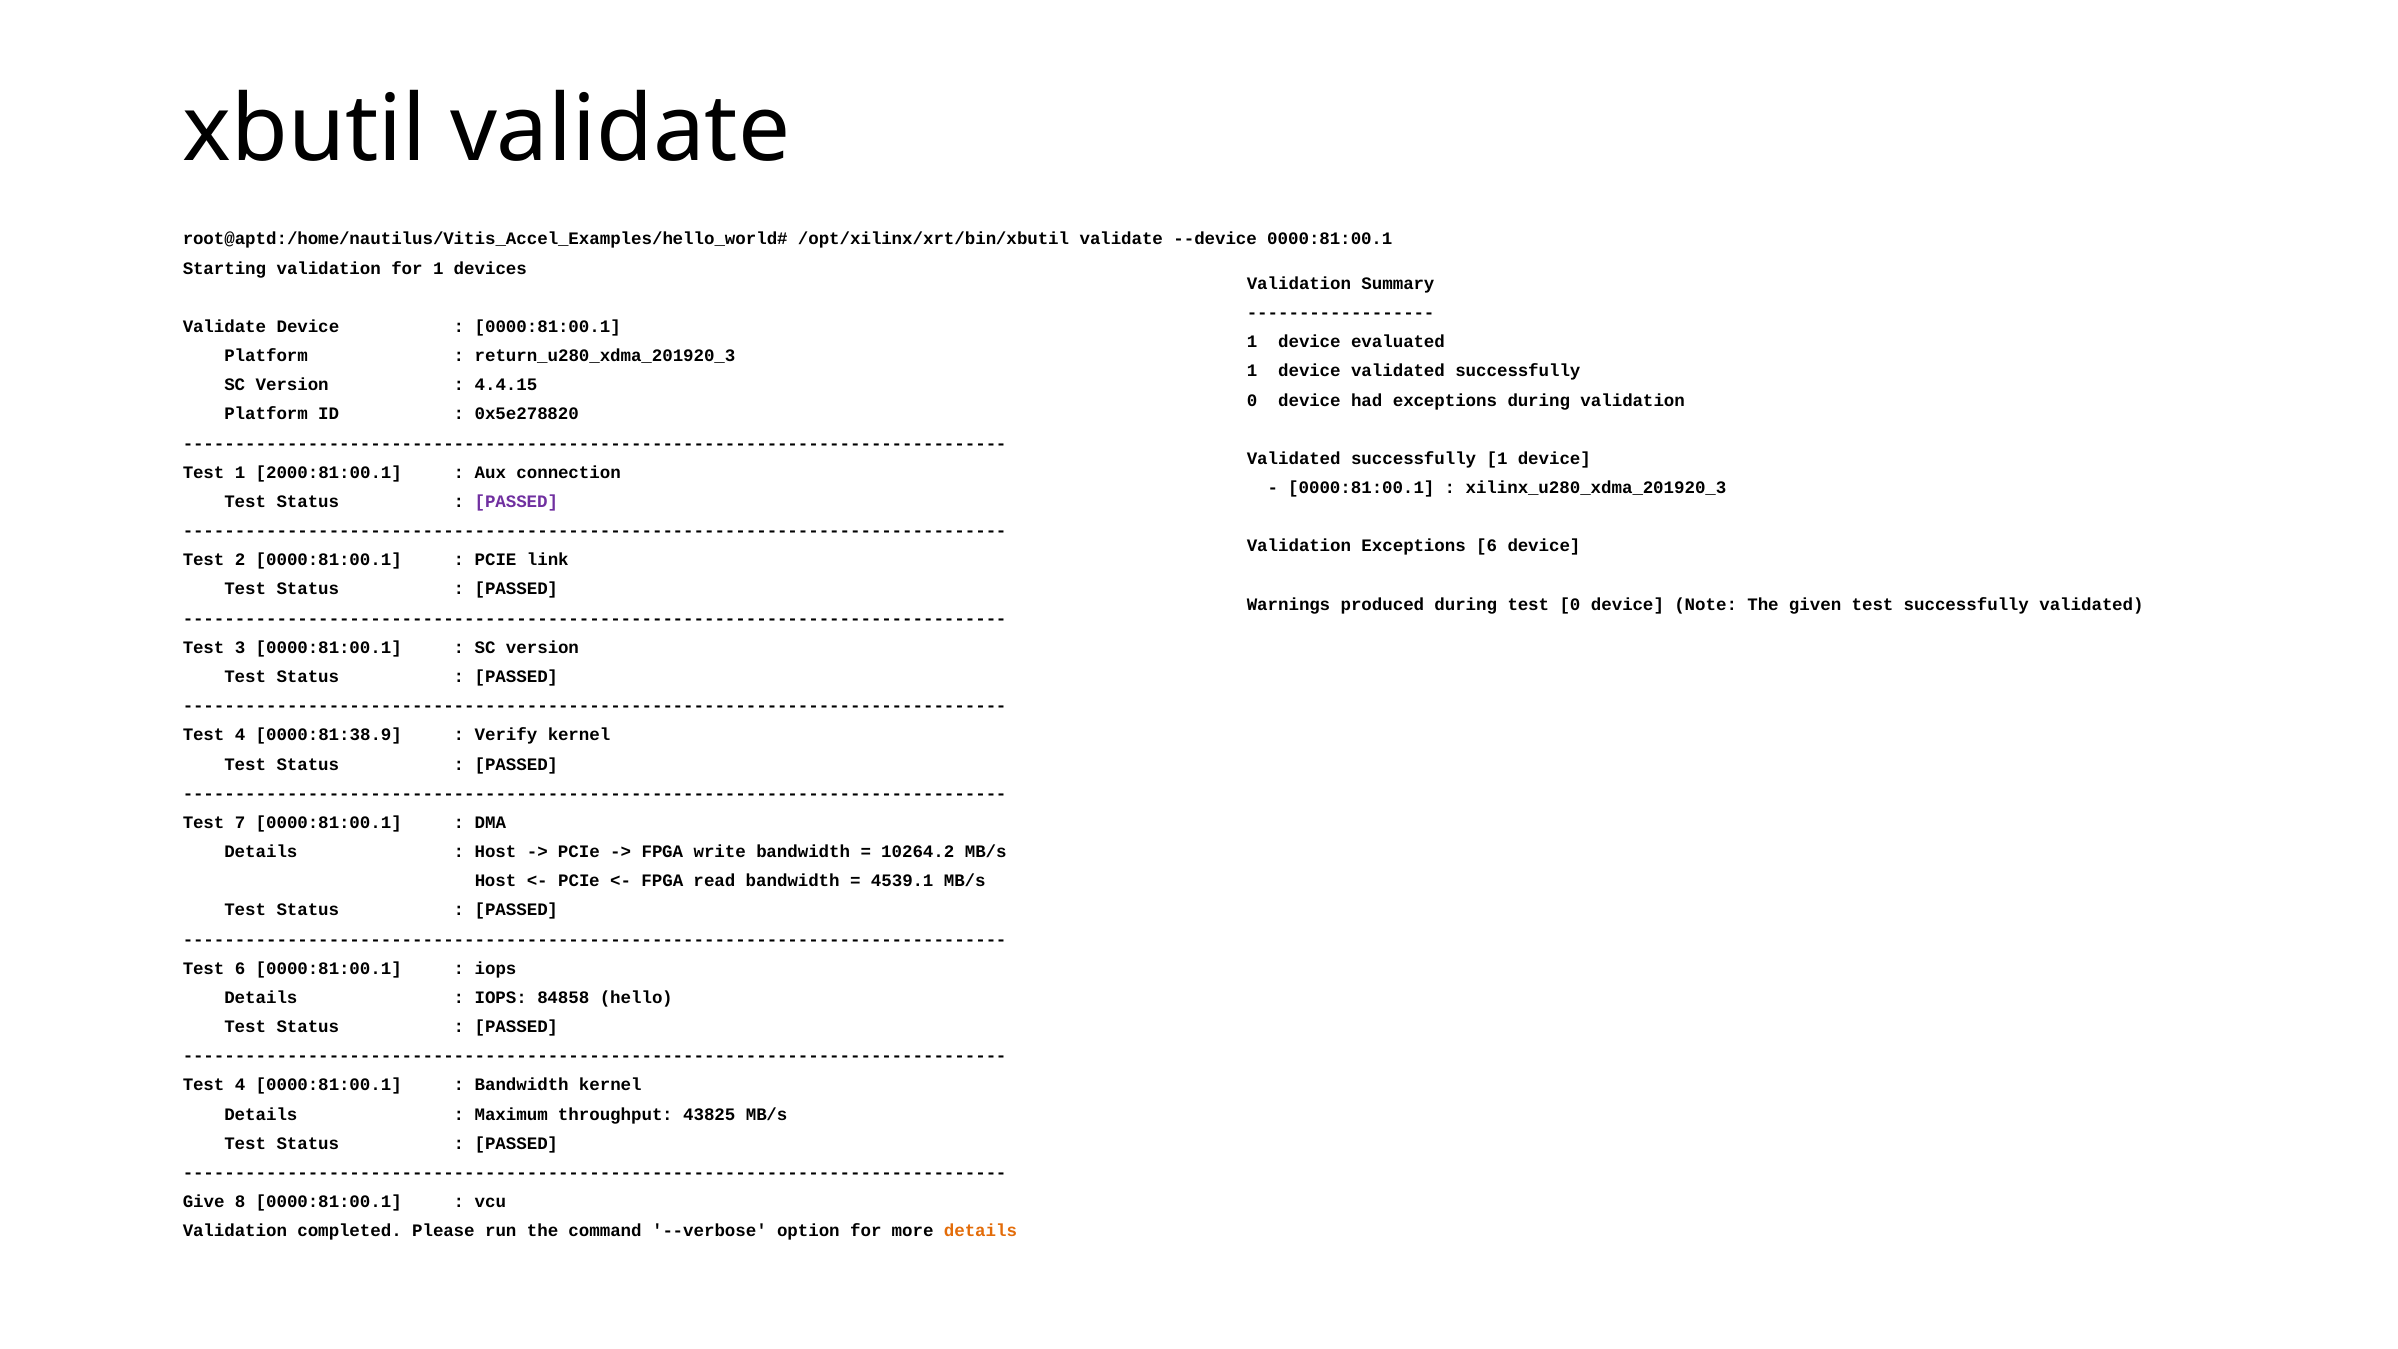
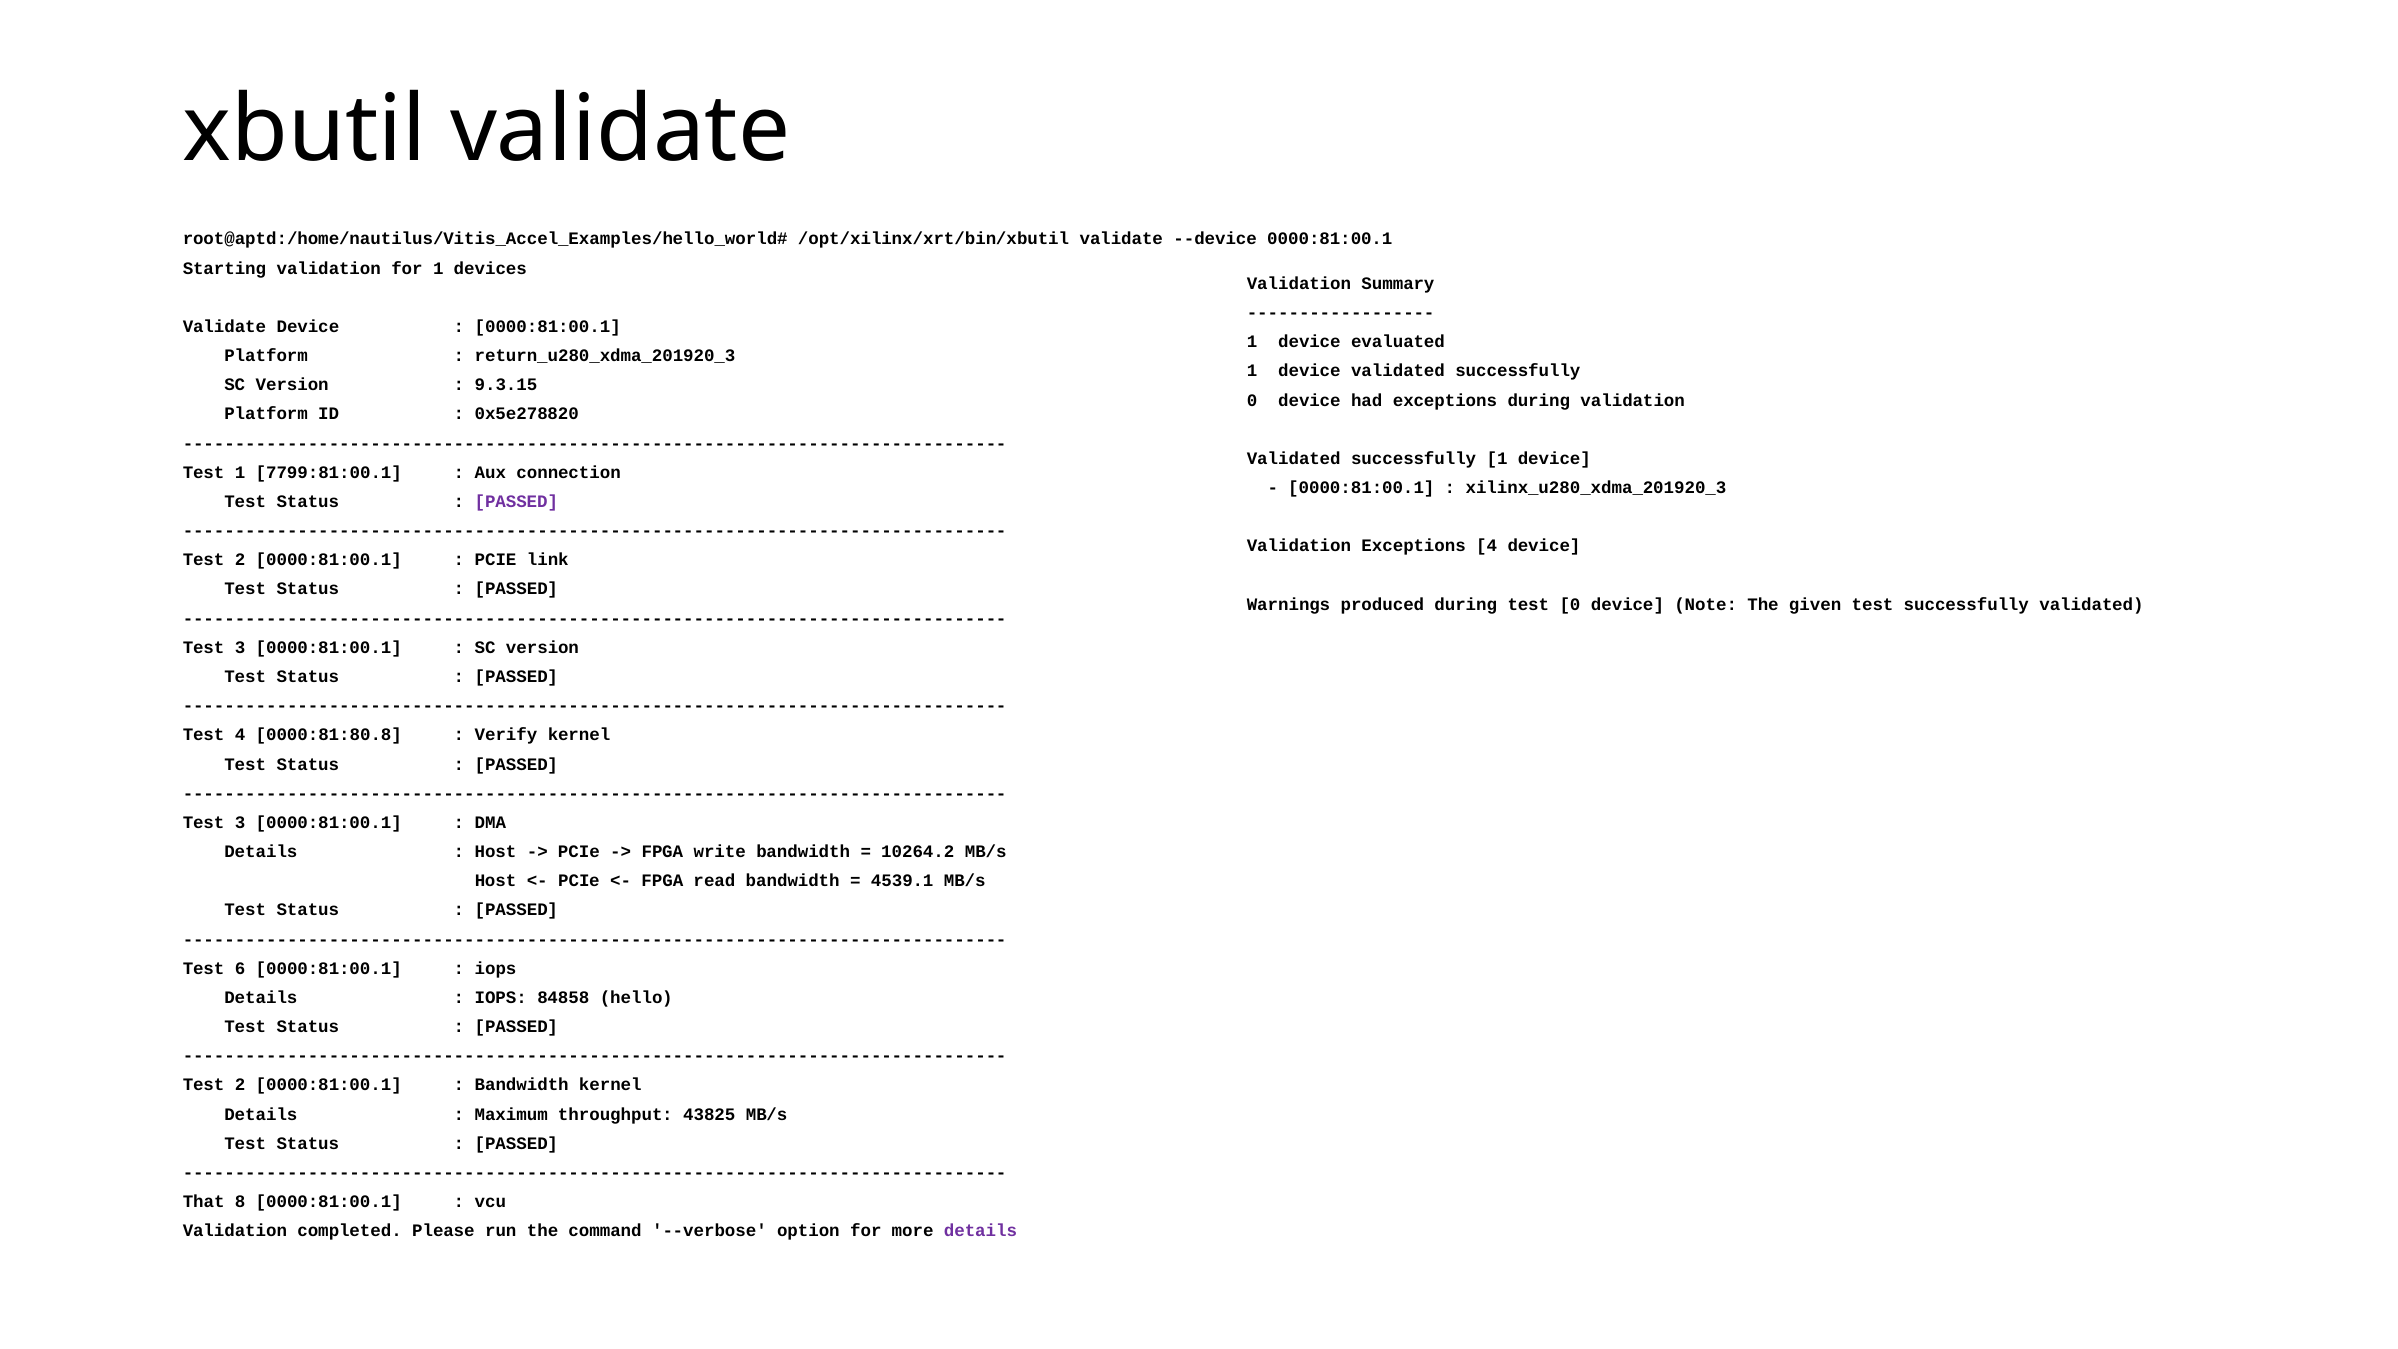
4.4.15: 4.4.15 -> 9.3.15 (506, 385)
2000:81:00.1: 2000:81:00.1 -> 7799:81:00.1 (329, 472)
Exceptions 6: 6 -> 4 (1487, 546)
0000:81:38.9: 0000:81:38.9 -> 0000:81:80.8 (329, 735)
7: 7 -> 3 (240, 823)
4: 4 -> 2 (240, 1085)
Give: Give -> That (204, 1202)
details colour: orange -> purple (980, 1231)
